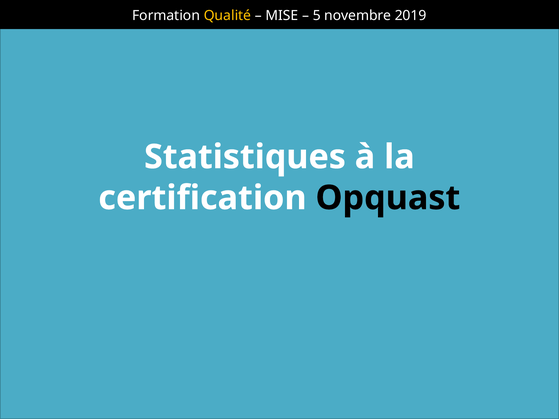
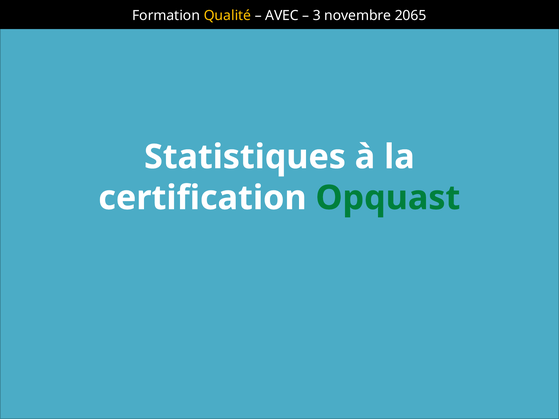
MISE: MISE -> AVEC (282, 16)
5: 5 -> 3 (317, 16)
2019: 2019 -> 2065 (411, 16)
Opquast colour: black -> green (388, 198)
